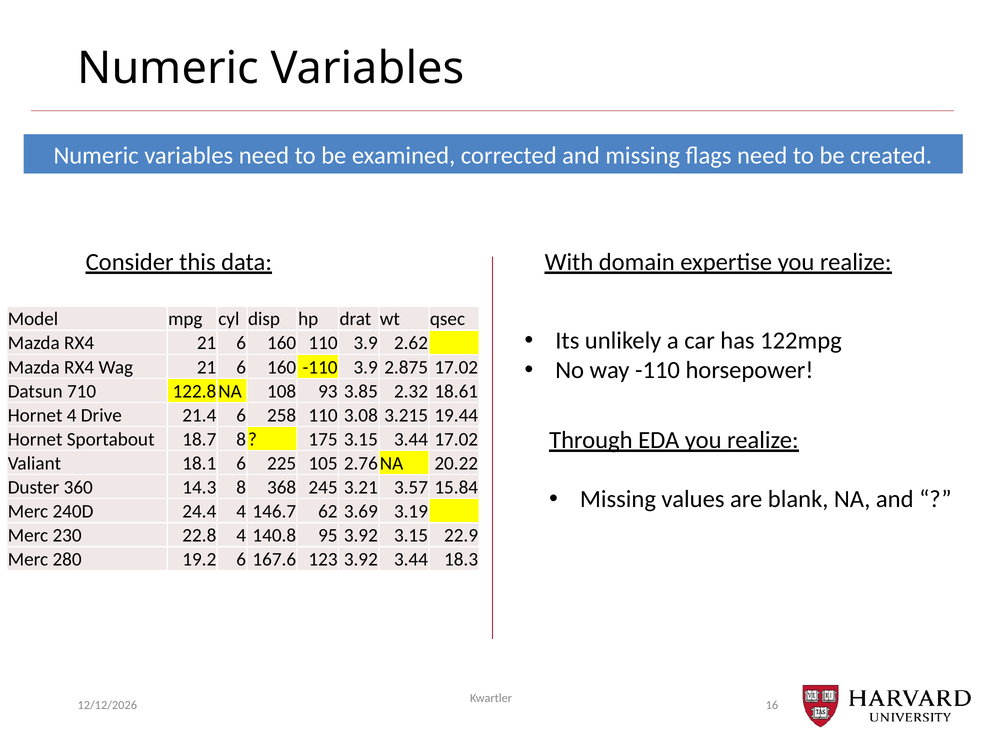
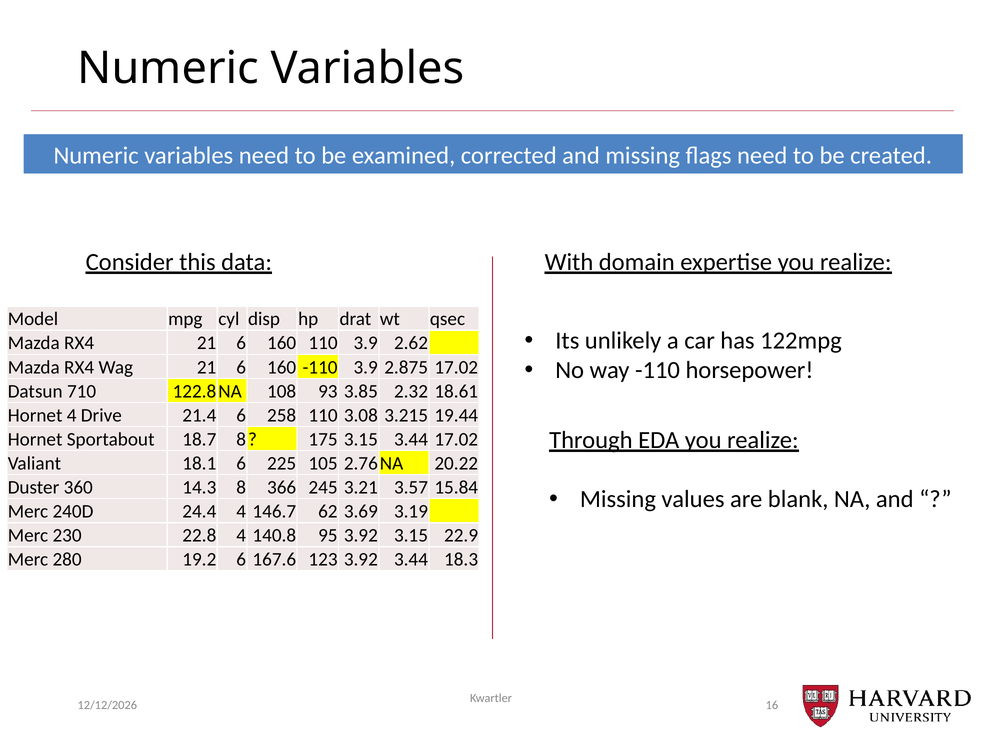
368: 368 -> 366 (282, 487)
